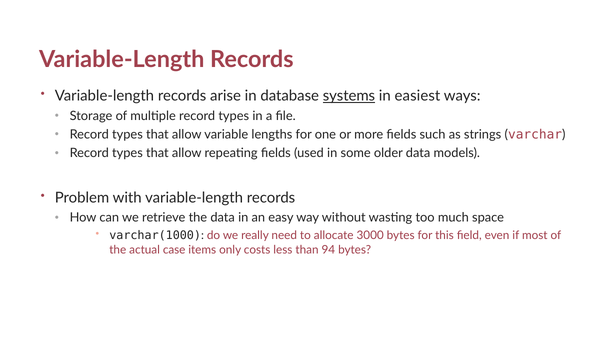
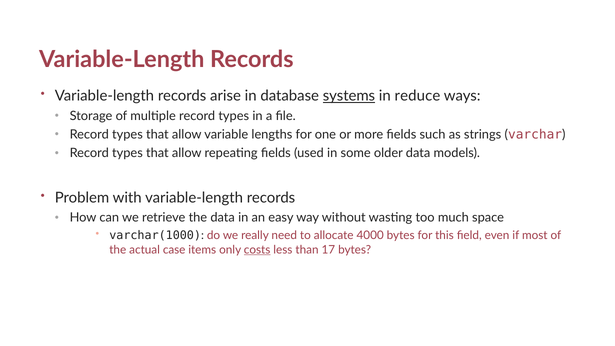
easiest: easiest -> reduce (417, 96)
3000: 3000 -> 4000 (370, 235)
costs underline: none -> present (257, 250)
94: 94 -> 17 (328, 250)
